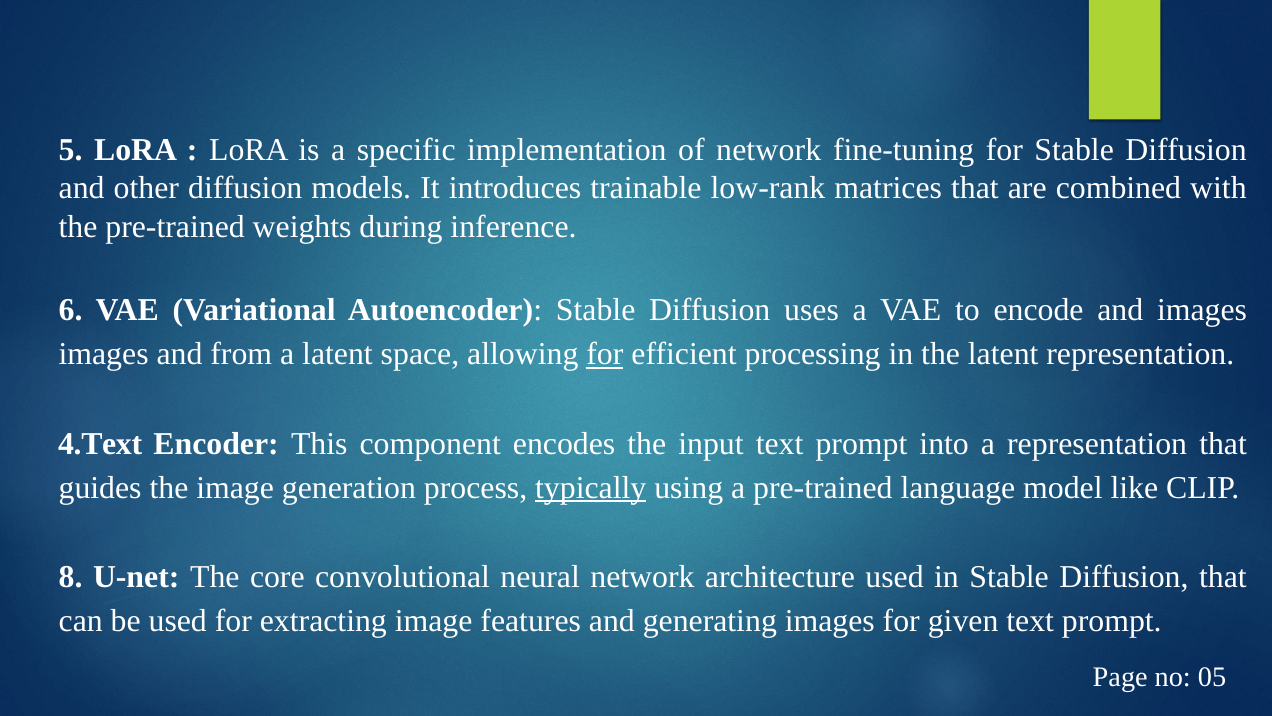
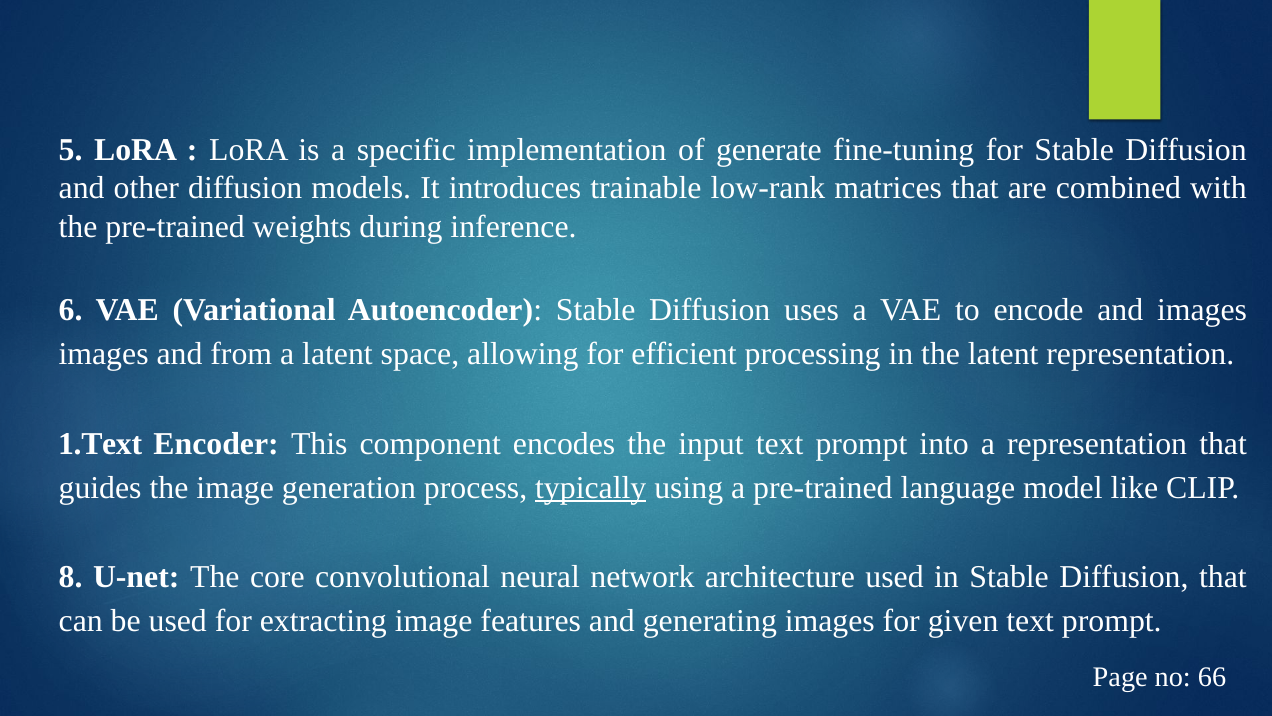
of network: network -> generate (769, 150)
for underline: present -> none (605, 354)
4.Text: 4.Text -> 1.Text (100, 443)
05: 05 -> 66 (1212, 677)
